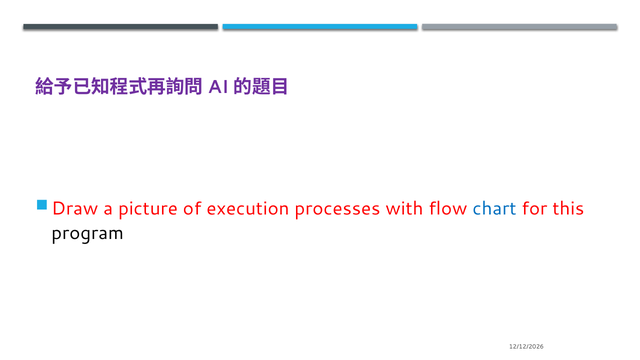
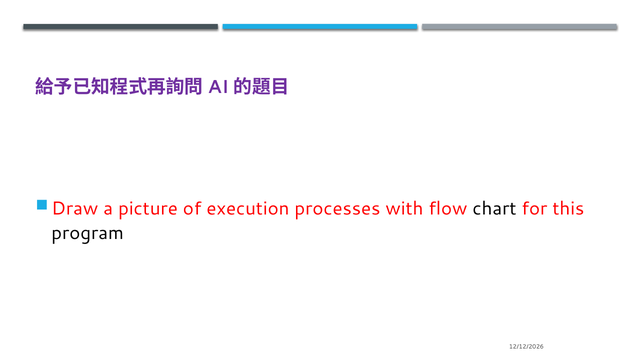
chart colour: blue -> black (494, 208)
